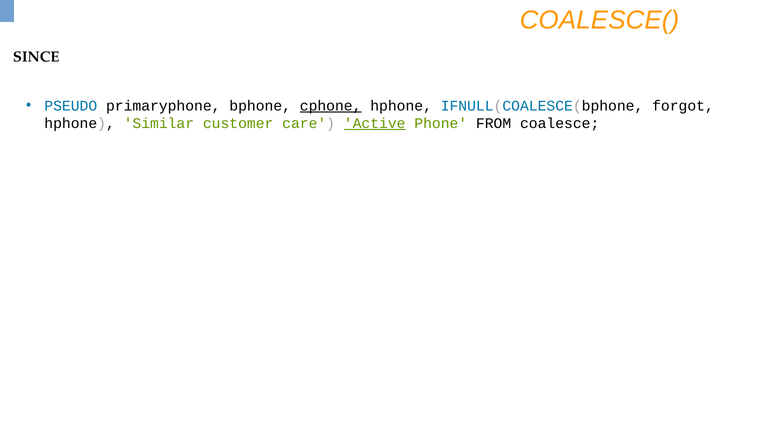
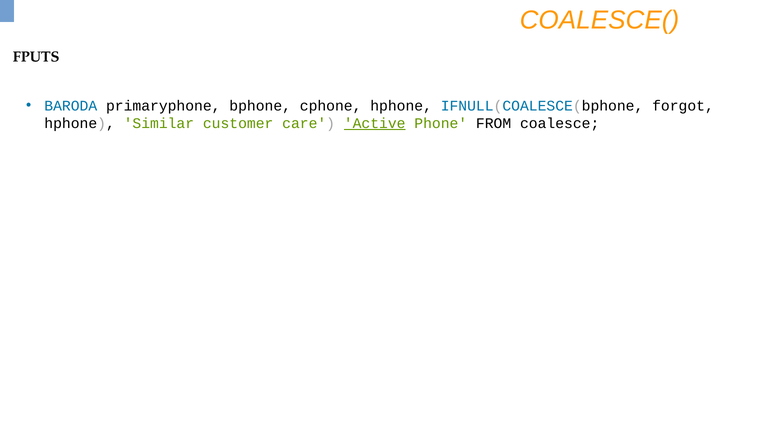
SINCE: SINCE -> FPUTS (36, 57)
PSEUDO: PSEUDO -> BARODA (71, 106)
cphone underline: present -> none (331, 106)
